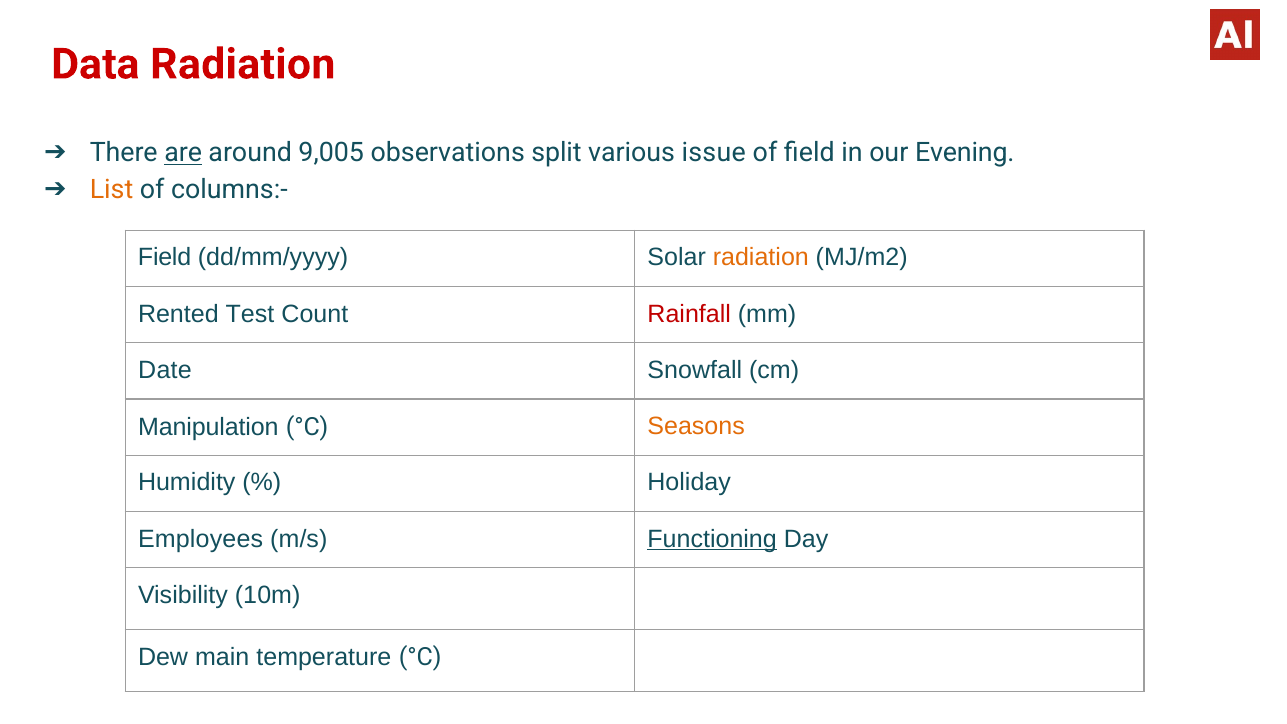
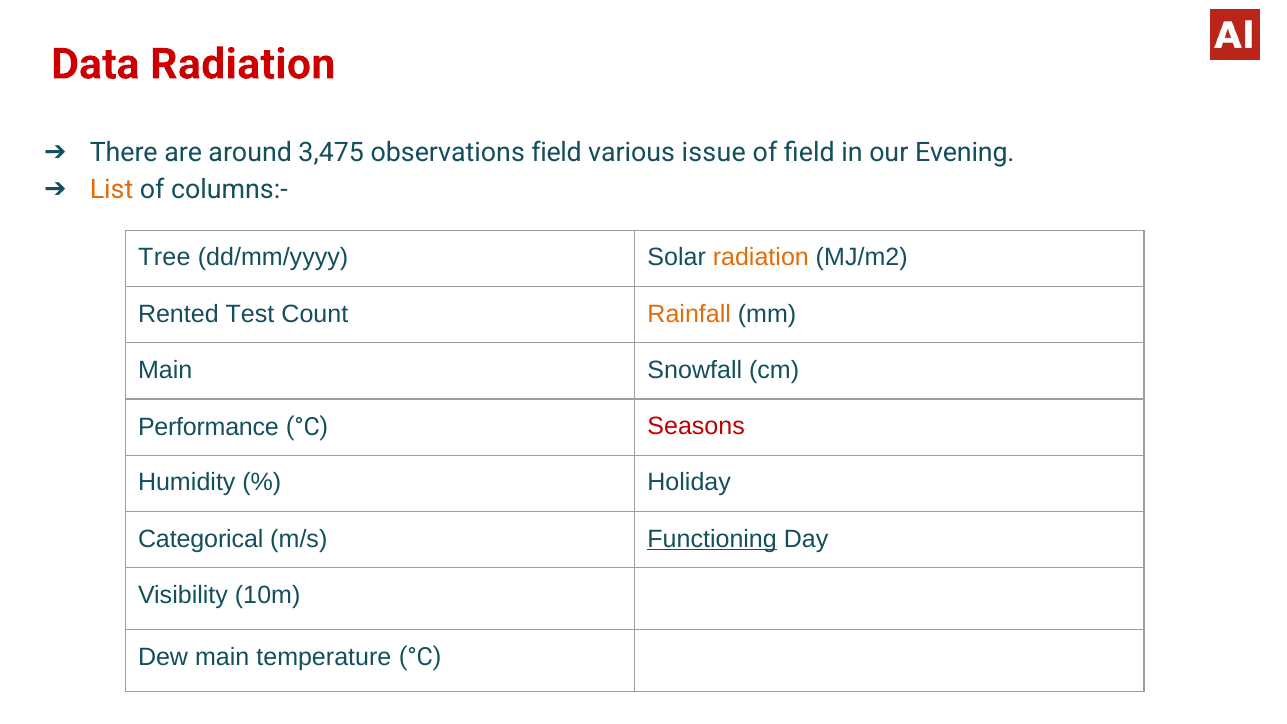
are underline: present -> none (183, 153)
9,005: 9,005 -> 3,475 (331, 153)
observations split: split -> field (557, 153)
Field: Field -> Tree (164, 258)
Rainfall colour: red -> orange (689, 314)
Date: Date -> Main (165, 370)
Manipulation: Manipulation -> Performance (208, 427)
Seasons colour: orange -> red (696, 426)
Employees: Employees -> Categorical (201, 539)
